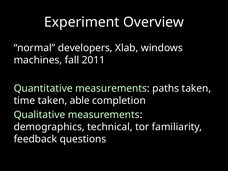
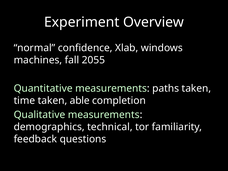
developers: developers -> confidence (85, 48)
2011: 2011 -> 2055 (93, 60)
